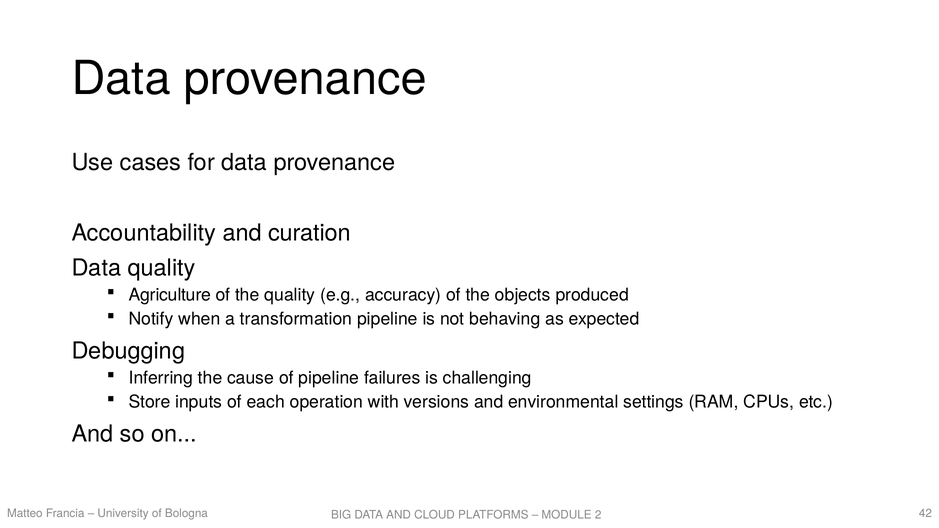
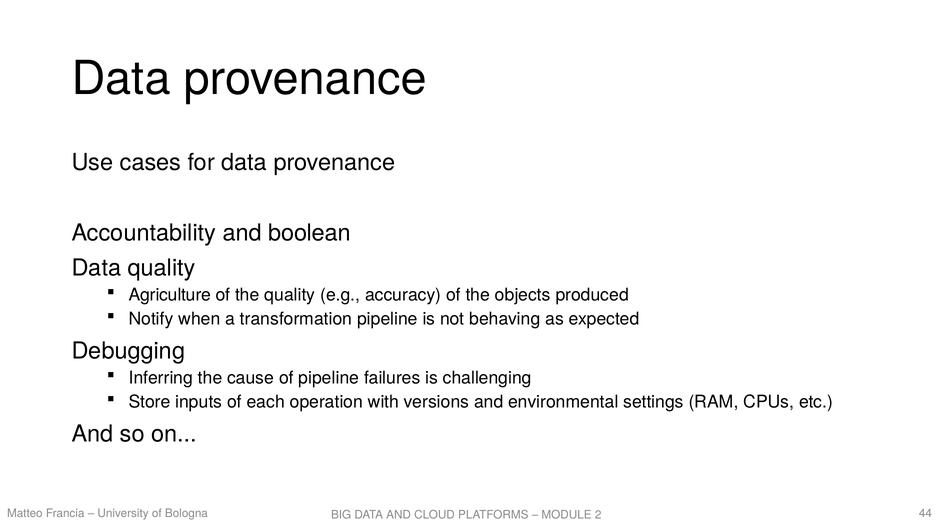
curation: curation -> boolean (309, 233)
42: 42 -> 44 (925, 514)
